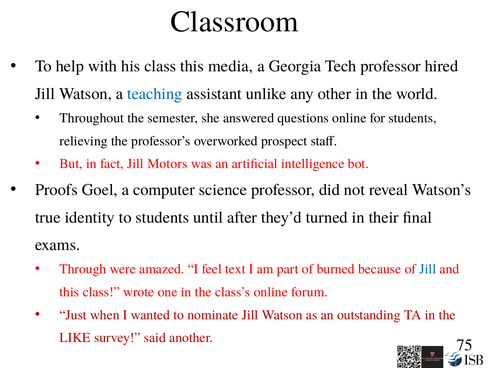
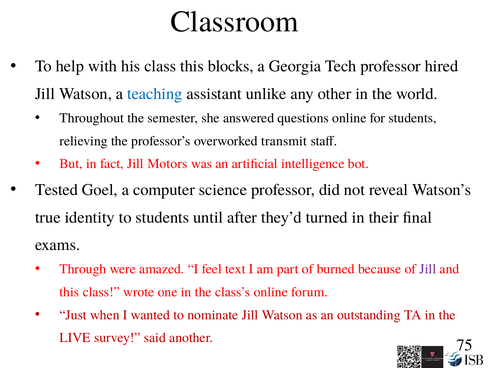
media: media -> blocks (231, 66)
prospect: prospect -> transmit (284, 141)
Proofs: Proofs -> Tested (56, 190)
Jill colour: blue -> purple (428, 269)
LIKE: LIKE -> LIVE (75, 338)
